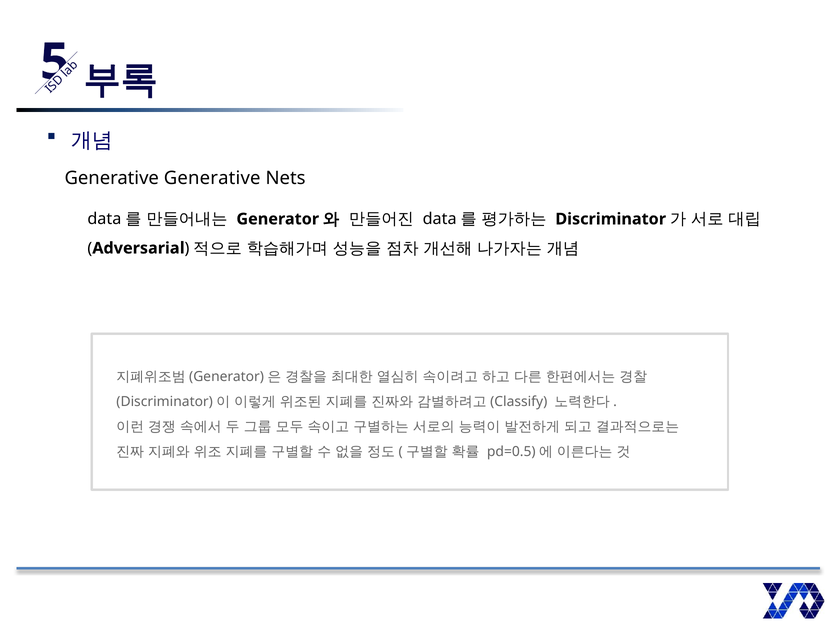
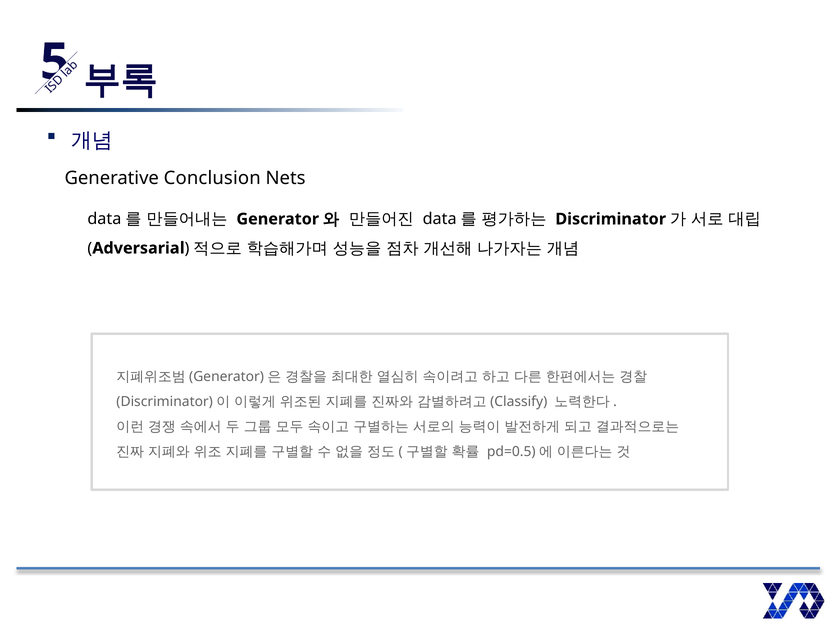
Generative Generative: Generative -> Conclusion (212, 178)
